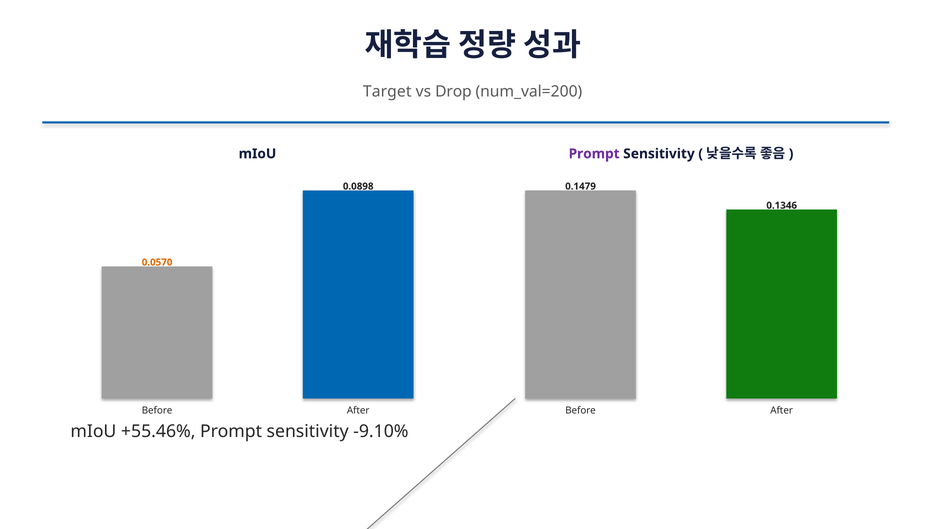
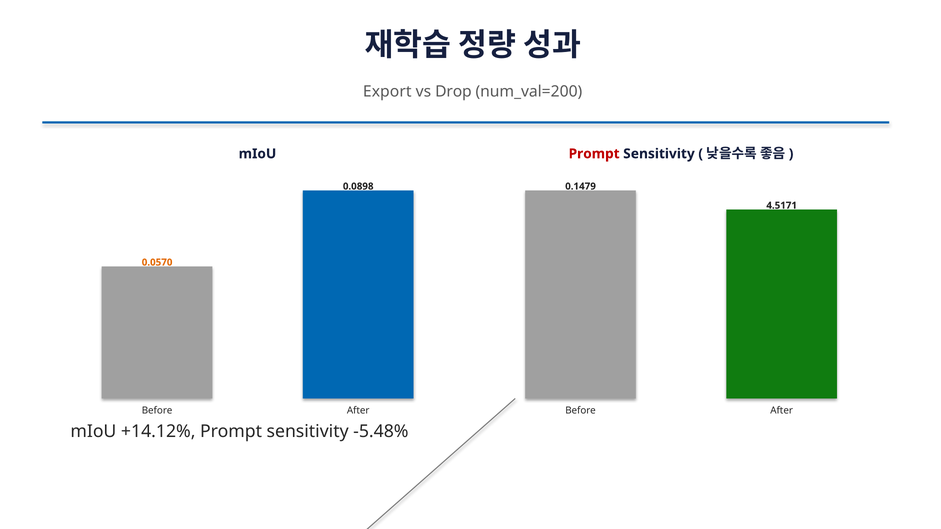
Target: Target -> Export (387, 92)
Prompt colour: purple -> red (594, 154)
0.1346: 0.1346 -> 4.5171 (782, 206)
+55.46%: +55.46% -> +14.12% (158, 432)
-9.10%: -9.10% -> -5.48% (381, 432)
